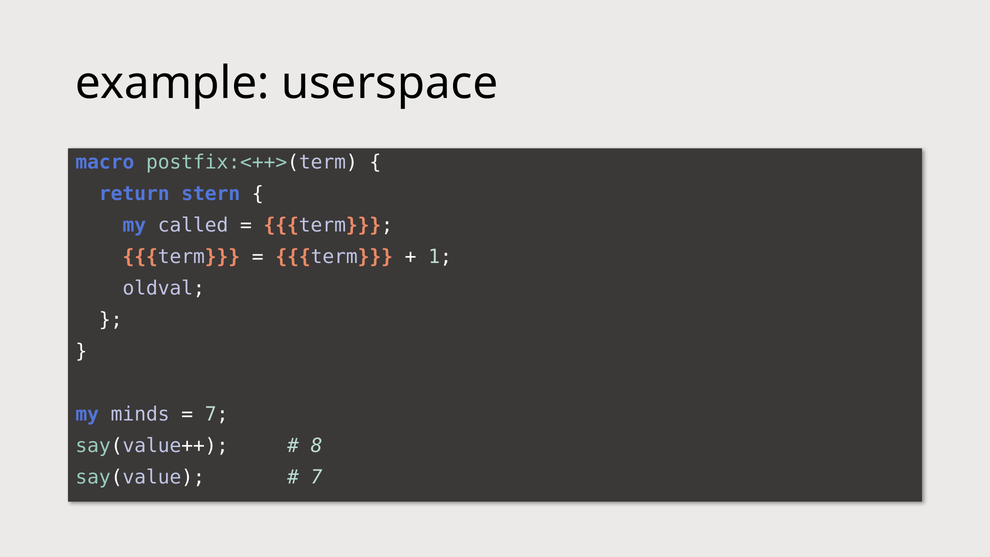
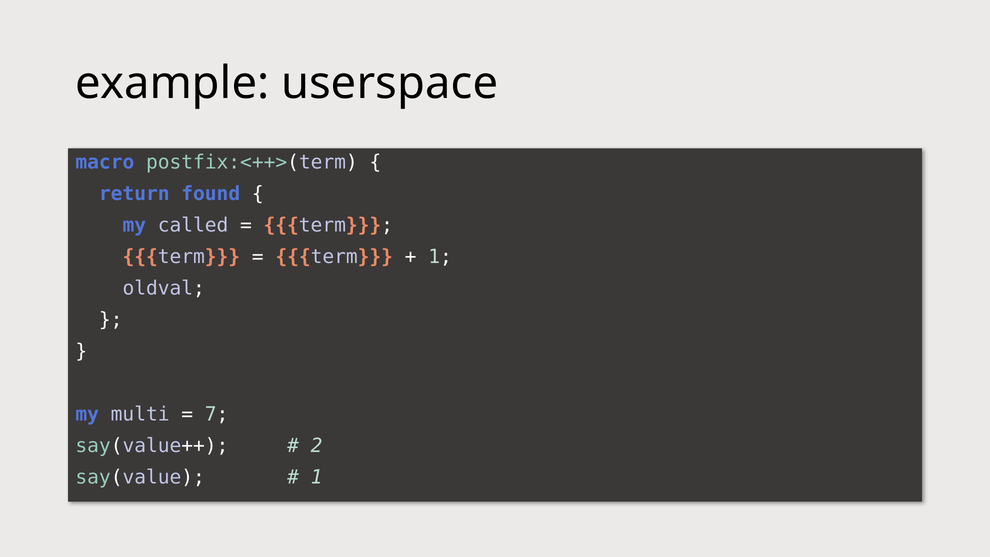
stern: stern -> found (211, 194)
minds: minds -> multi (140, 414)
8: 8 -> 2 (317, 446)
7: 7 -> 1 (317, 477)
